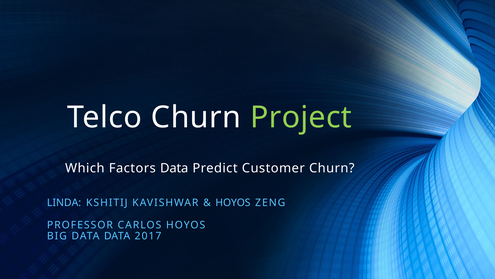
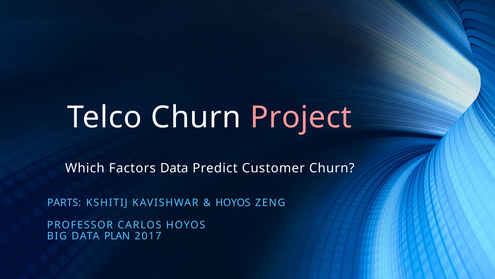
Project colour: light green -> pink (301, 117)
LINDA: LINDA -> PARTS (64, 202)
DATA DATA: DATA -> PLAN (117, 236)
